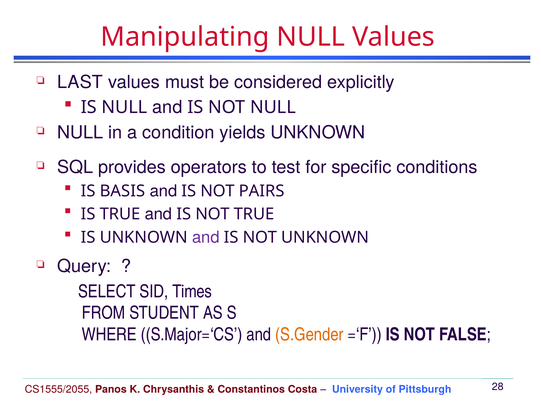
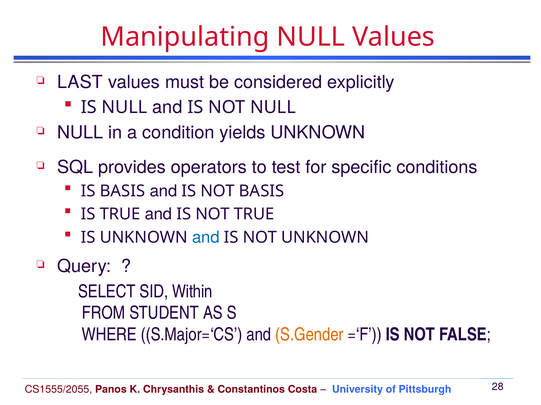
NOT PAIRS: PAIRS -> BASIS (262, 191)
and colour: purple -> blue (206, 238)
Times: Times -> Within (192, 292)
